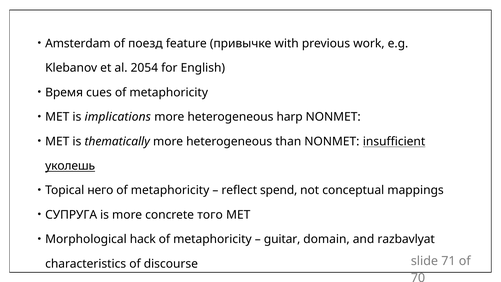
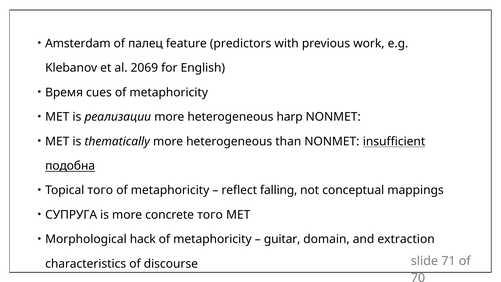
поезд: поезд -> палец (145, 43)
привычке: привычке -> predictors (241, 43)
2054: 2054 -> 2069 (144, 68)
implications: implications -> реализации (118, 117)
уколешь: уколешь -> подобна (70, 166)
Topical него: него -> того (100, 190)
spend: spend -> falling (279, 190)
razbavlyat: razbavlyat -> extraction (406, 239)
